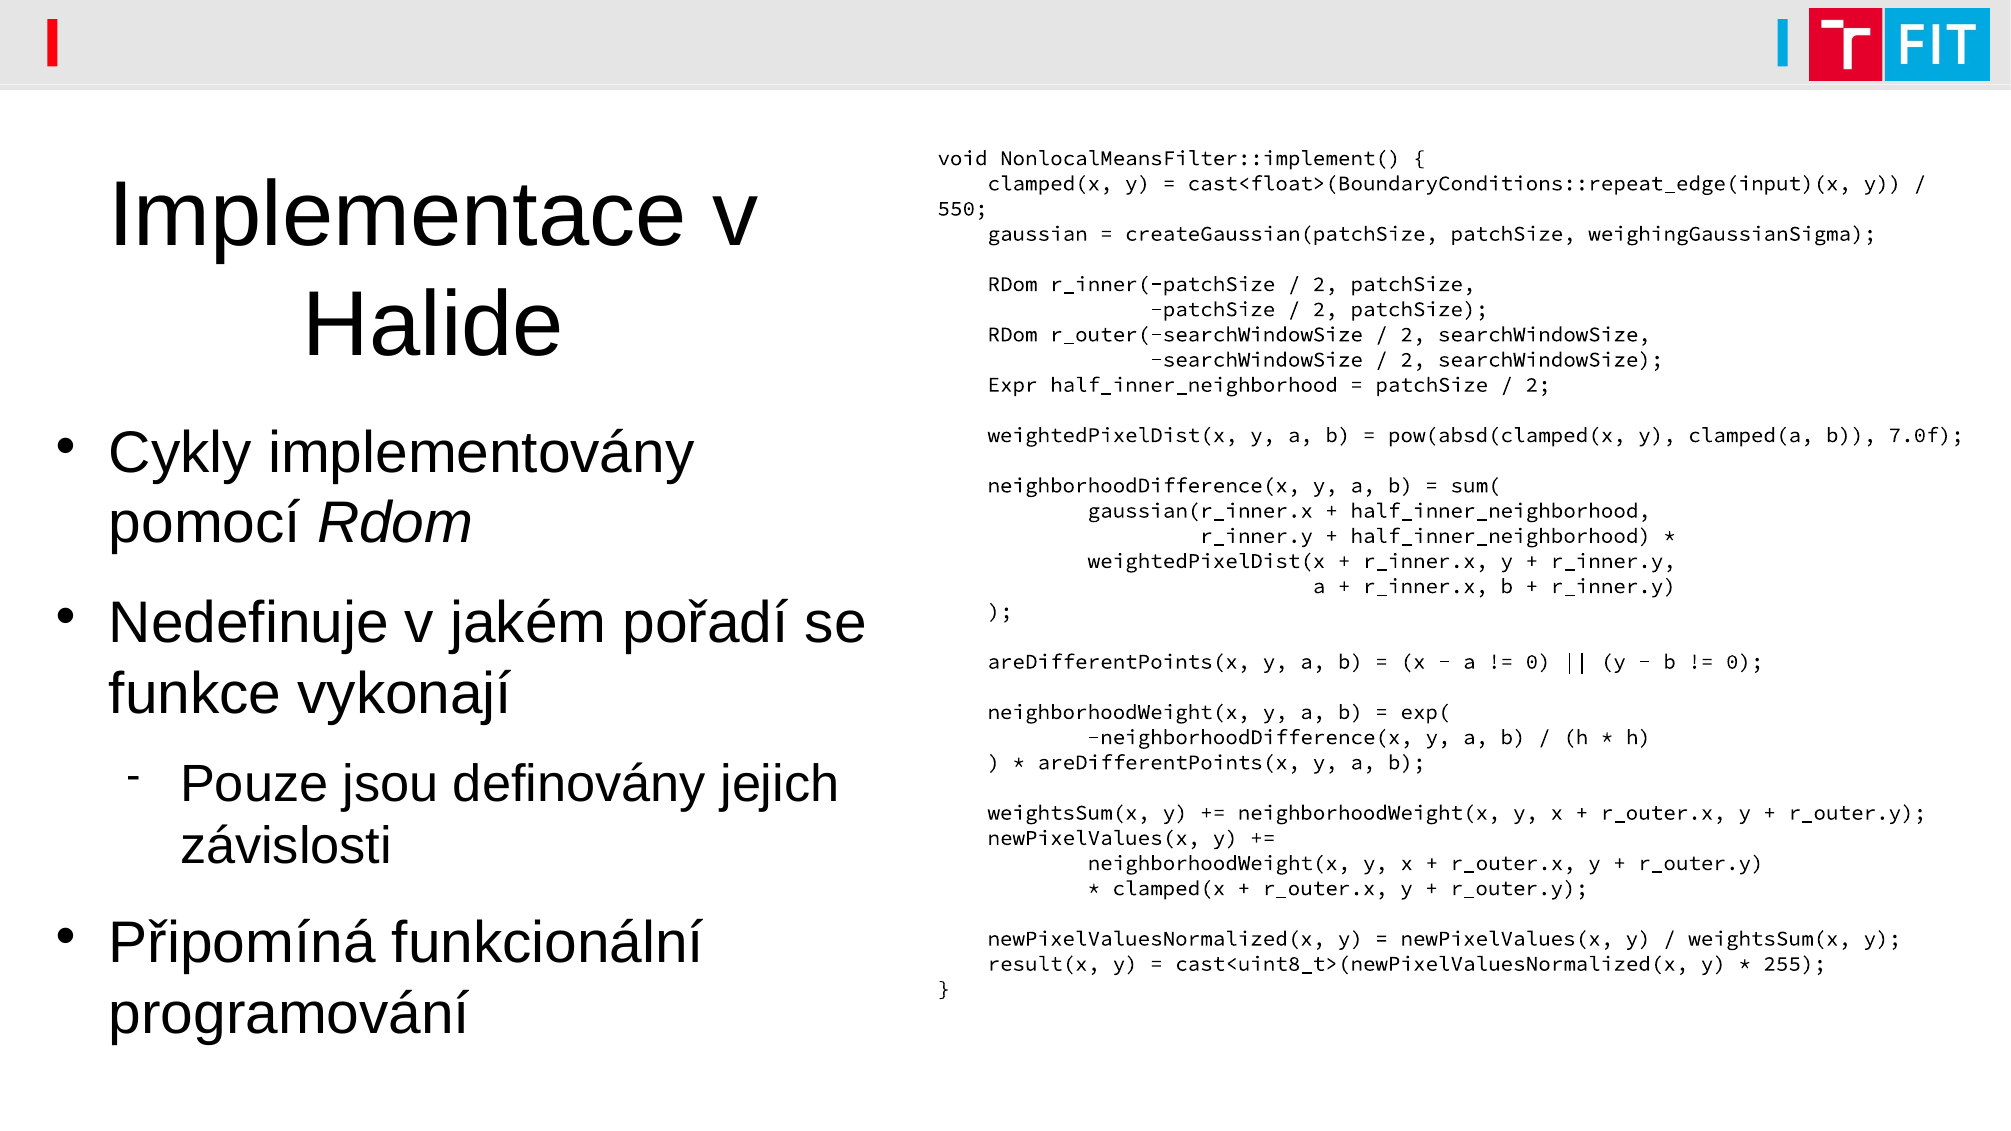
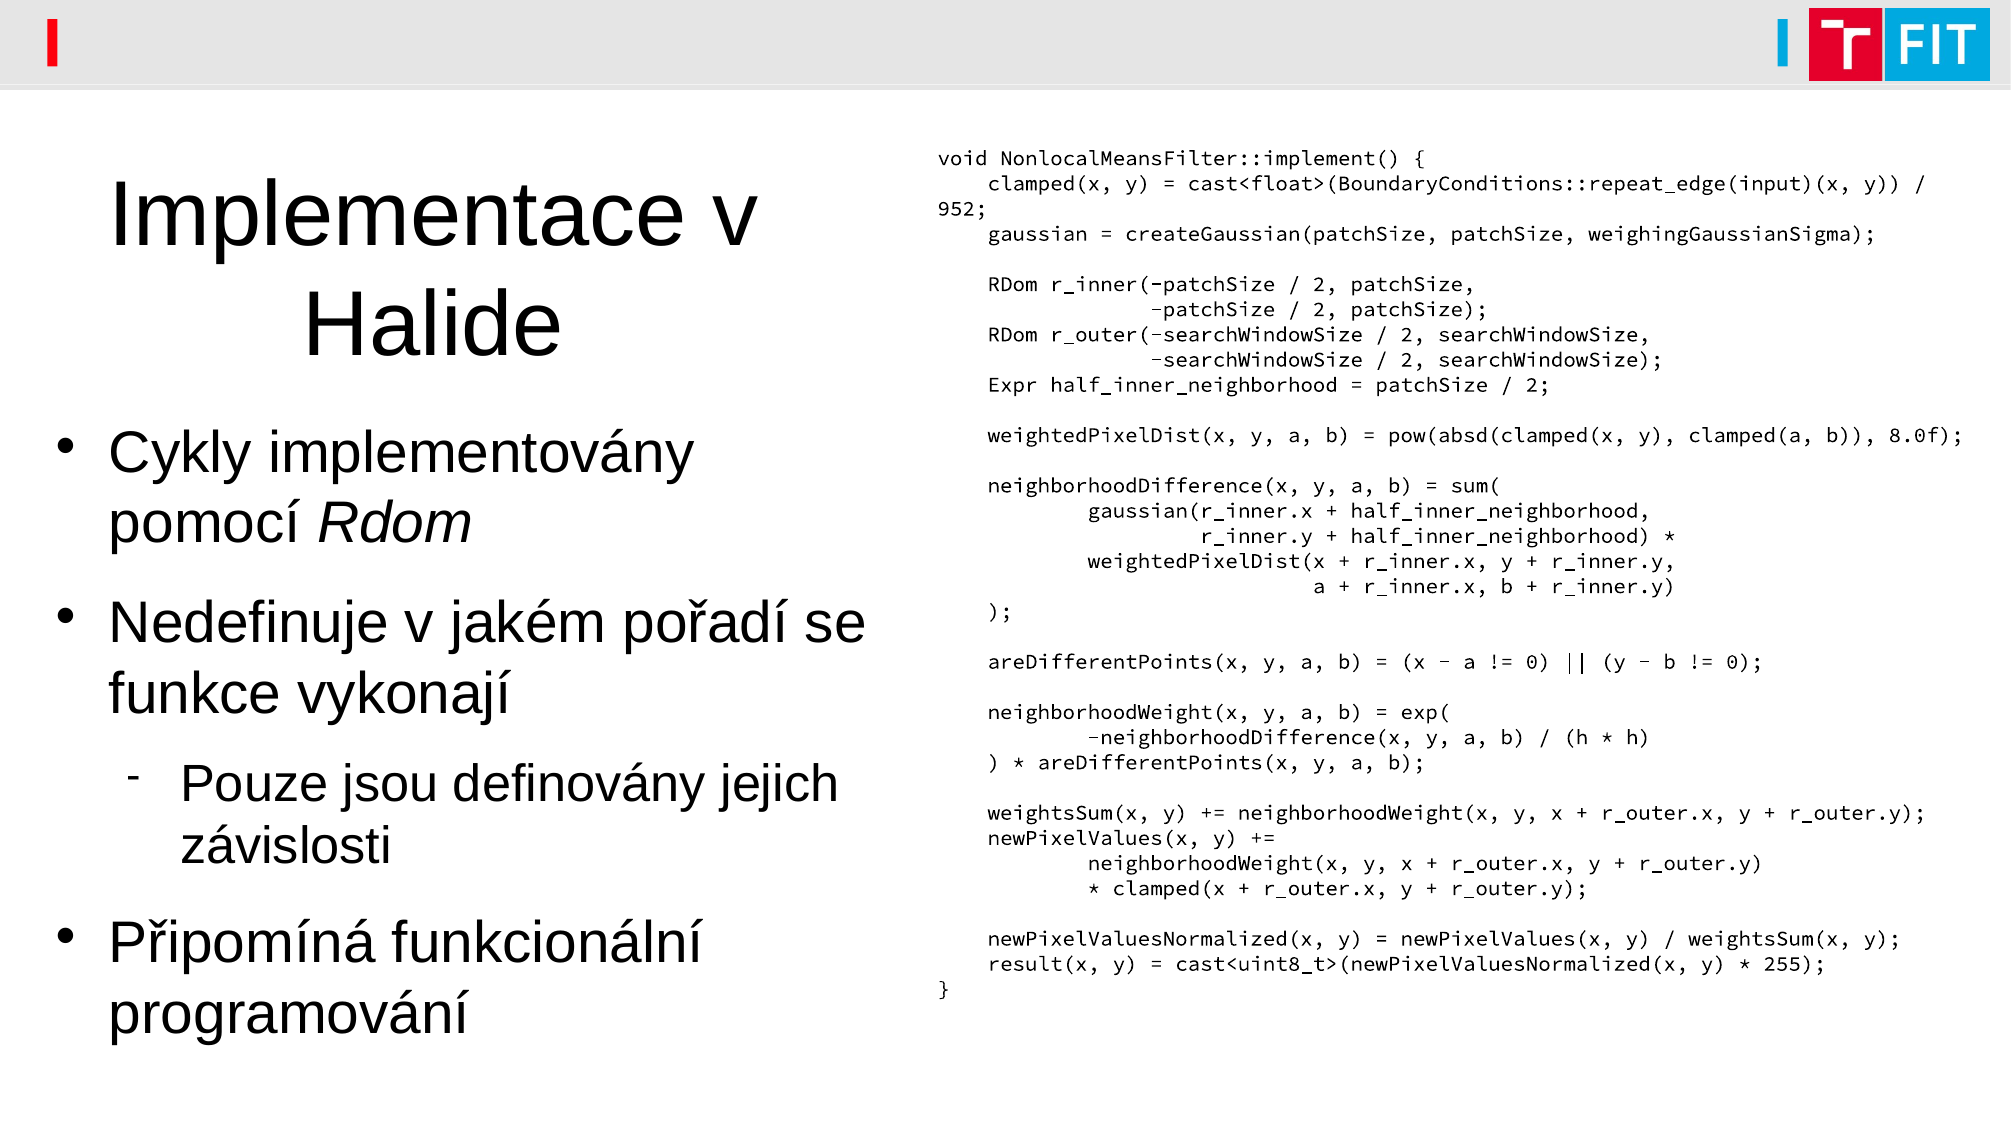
550: 550 -> 952 (963, 209)
7.0f: 7.0f -> 8.0f (1926, 435)
